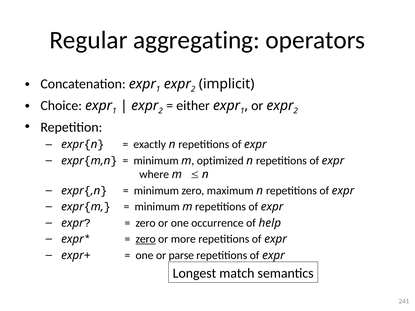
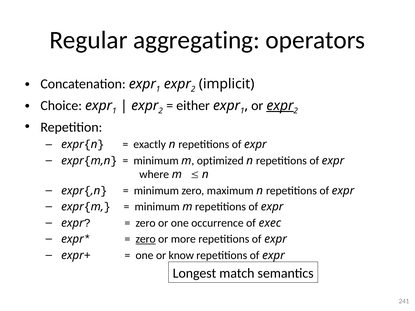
expr underline: none -> present (280, 106)
help: help -> exec (270, 223)
parse: parse -> know (181, 255)
